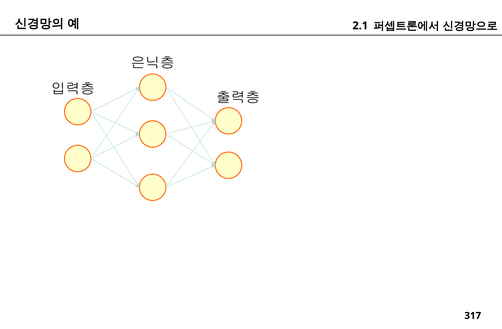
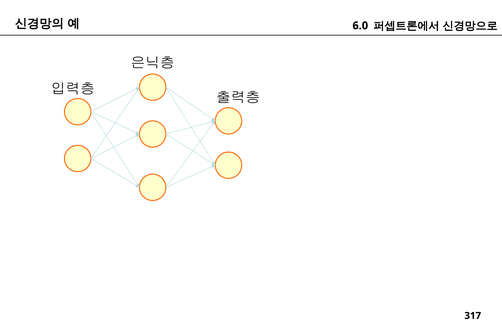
2.1: 2.1 -> 6.0 (360, 26)
